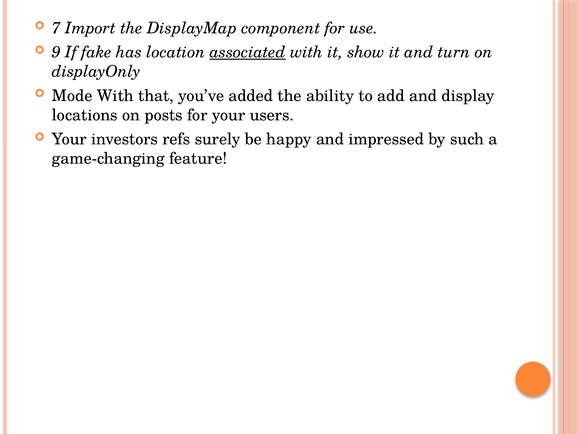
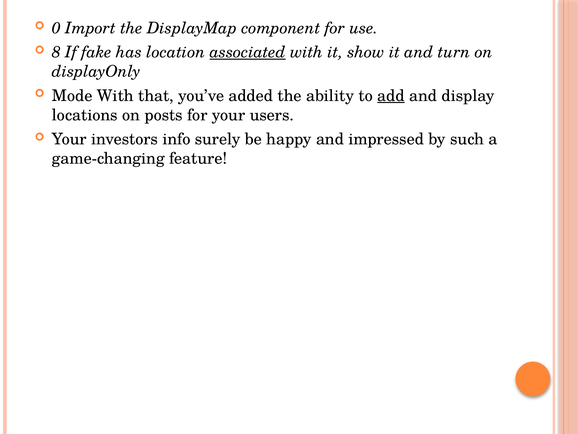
7: 7 -> 0 (56, 28)
9: 9 -> 8 (56, 52)
add underline: none -> present (391, 96)
refs: refs -> info (176, 139)
